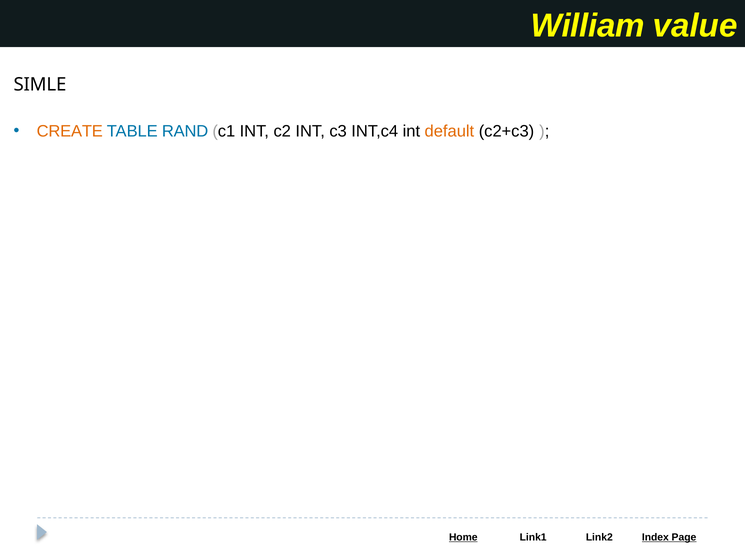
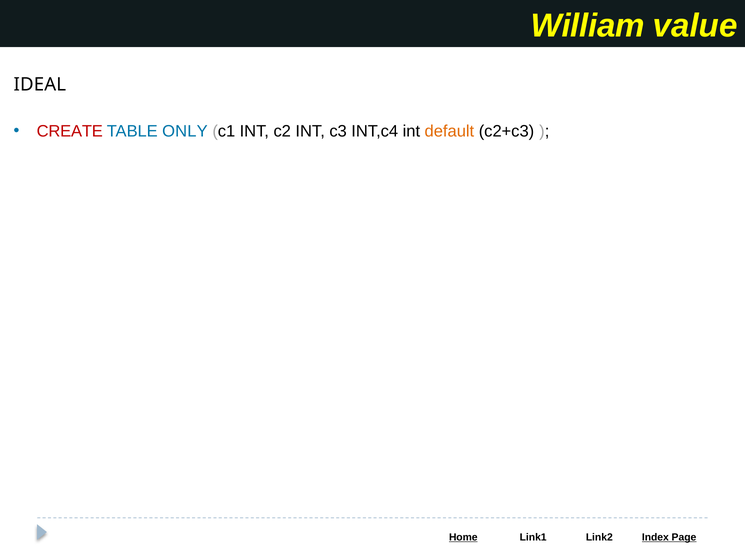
SIMLE: SIMLE -> IDEAL (40, 84)
CREATE colour: orange -> red (70, 131)
RAND: RAND -> ONLY (185, 131)
